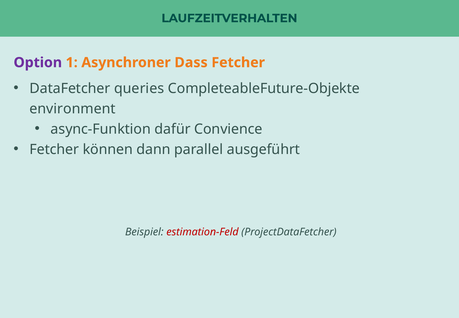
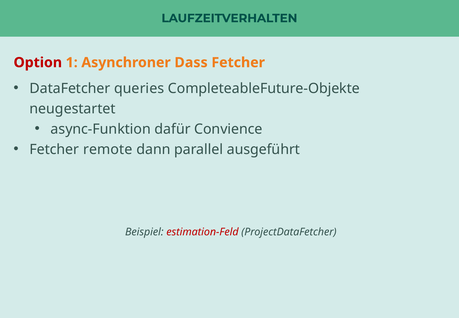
Option colour: purple -> red (38, 62)
environment: environment -> neugestartet (73, 109)
können: können -> remote (108, 149)
